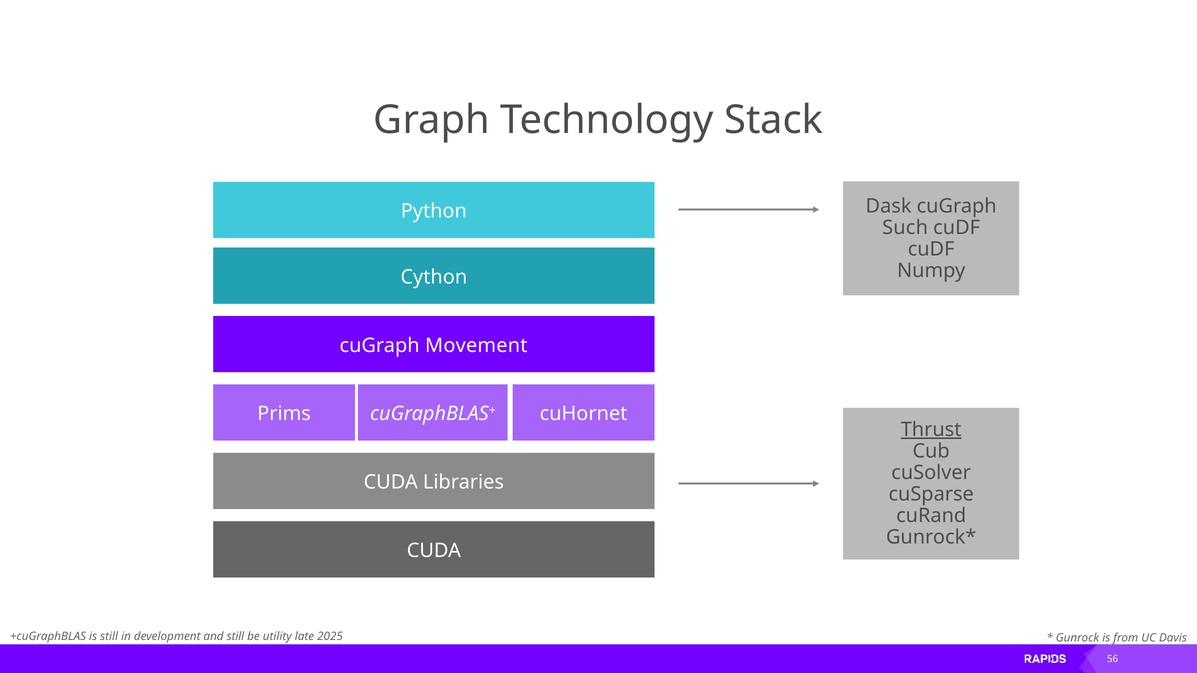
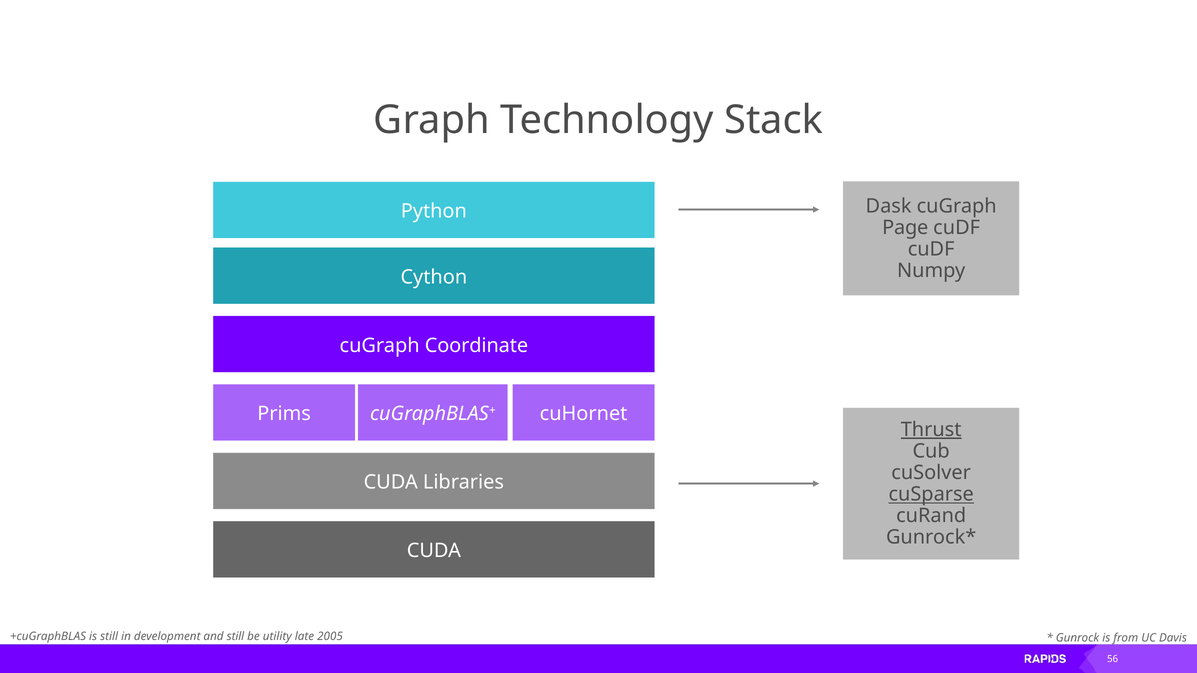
Such: Such -> Page (905, 228)
Movement: Movement -> Coordinate (476, 346)
cuSparse underline: none -> present (931, 495)
2025: 2025 -> 2005 (330, 637)
